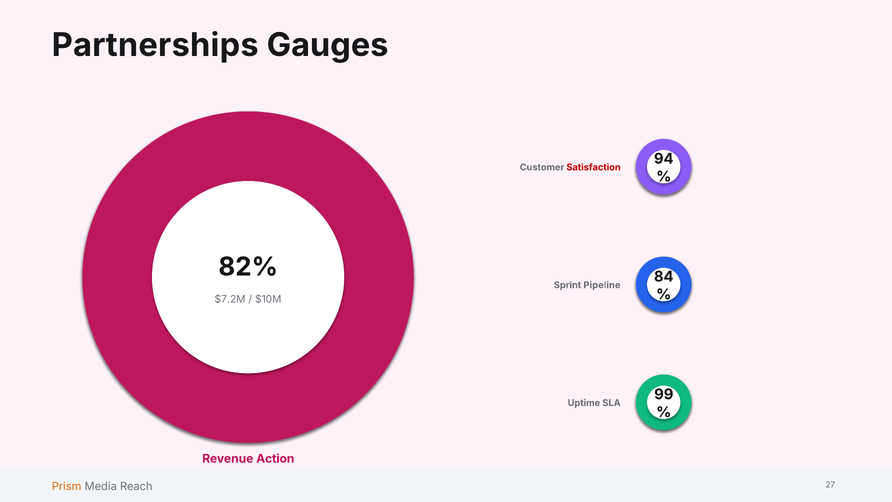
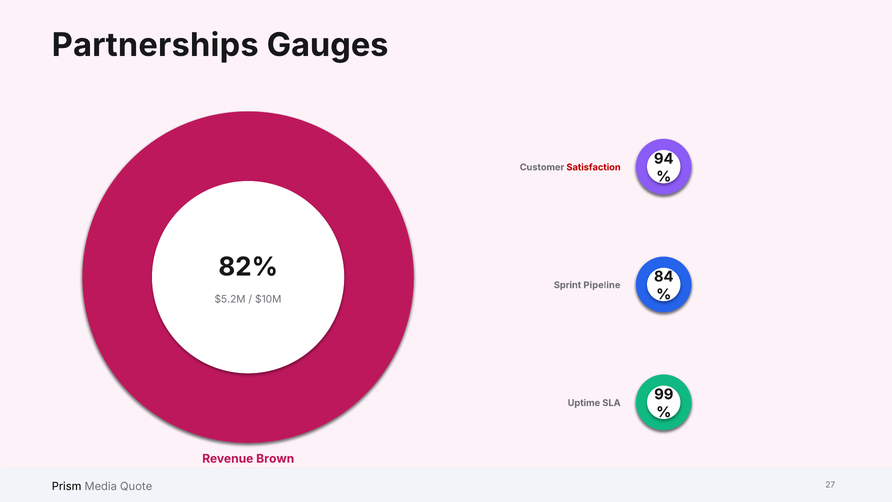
$7.2M: $7.2M -> $5.2M (230, 299)
Action: Action -> Brown (275, 458)
Prism colour: orange -> black (67, 486)
Reach: Reach -> Quote (136, 486)
